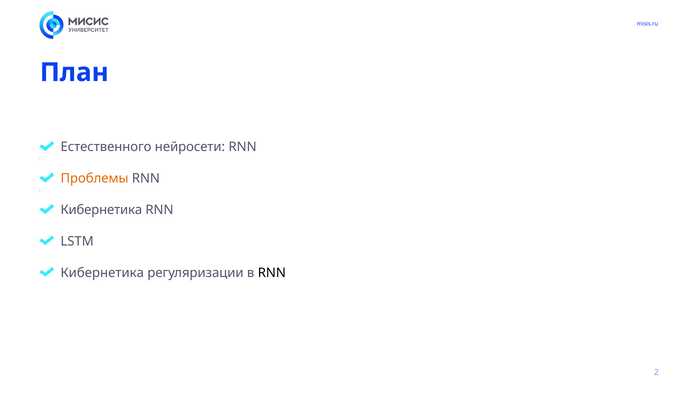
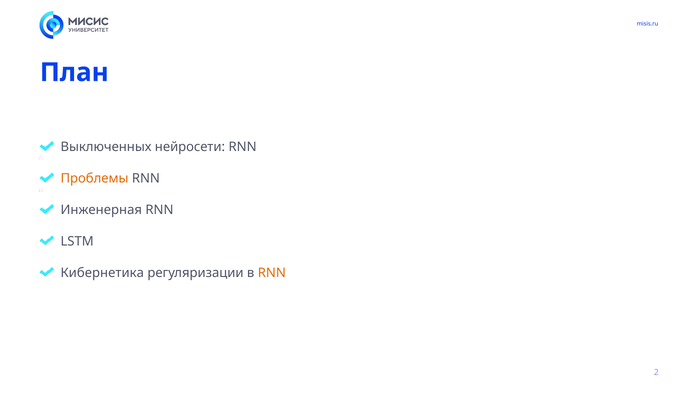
Естественного: Естественного -> Выключенных (106, 147)
Кибернетика: Кибернетика -> Инженерная (101, 210)
RNN colour: black -> orange (272, 272)
